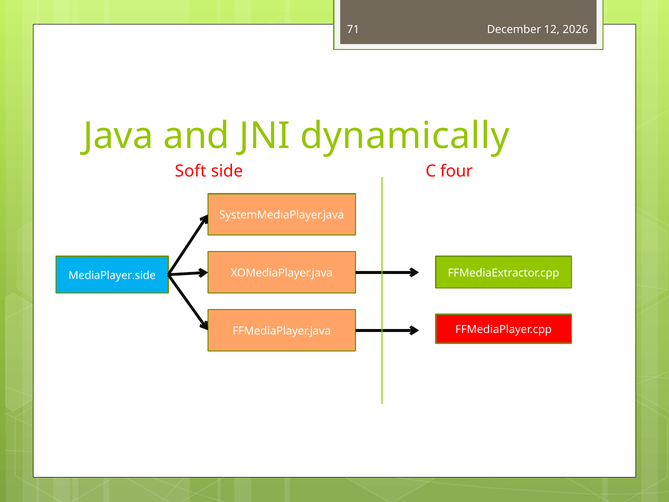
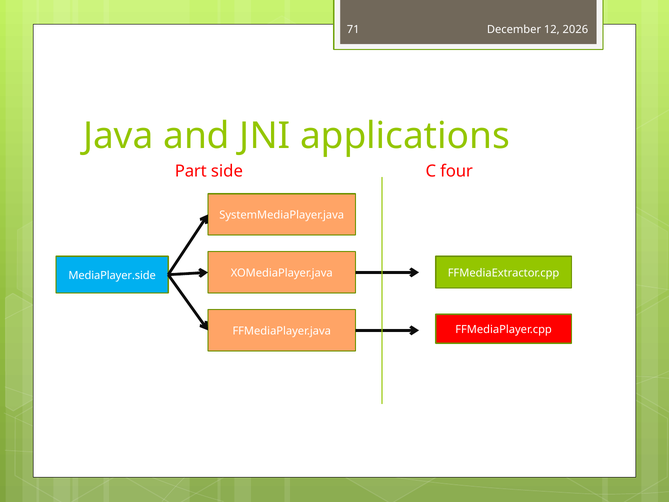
dynamically: dynamically -> applications (405, 136)
Soft: Soft -> Part (191, 171)
